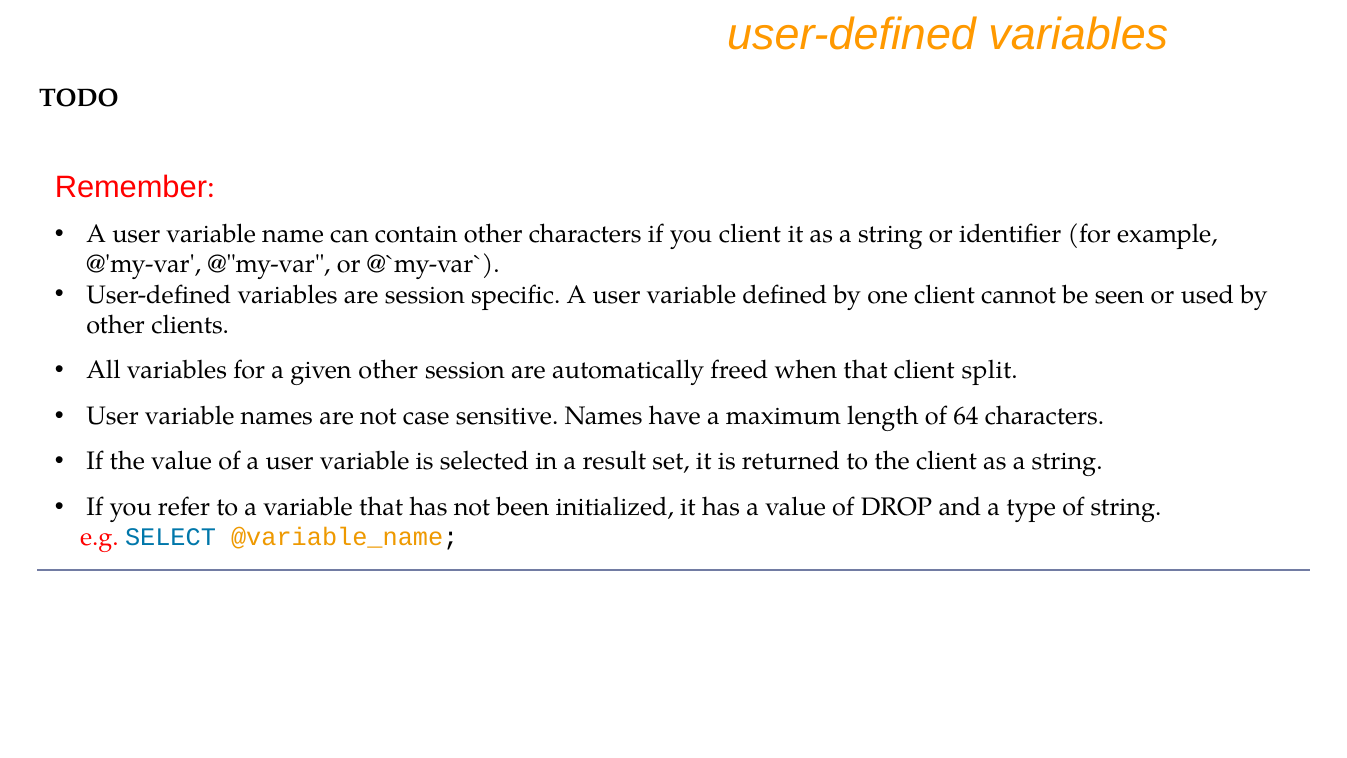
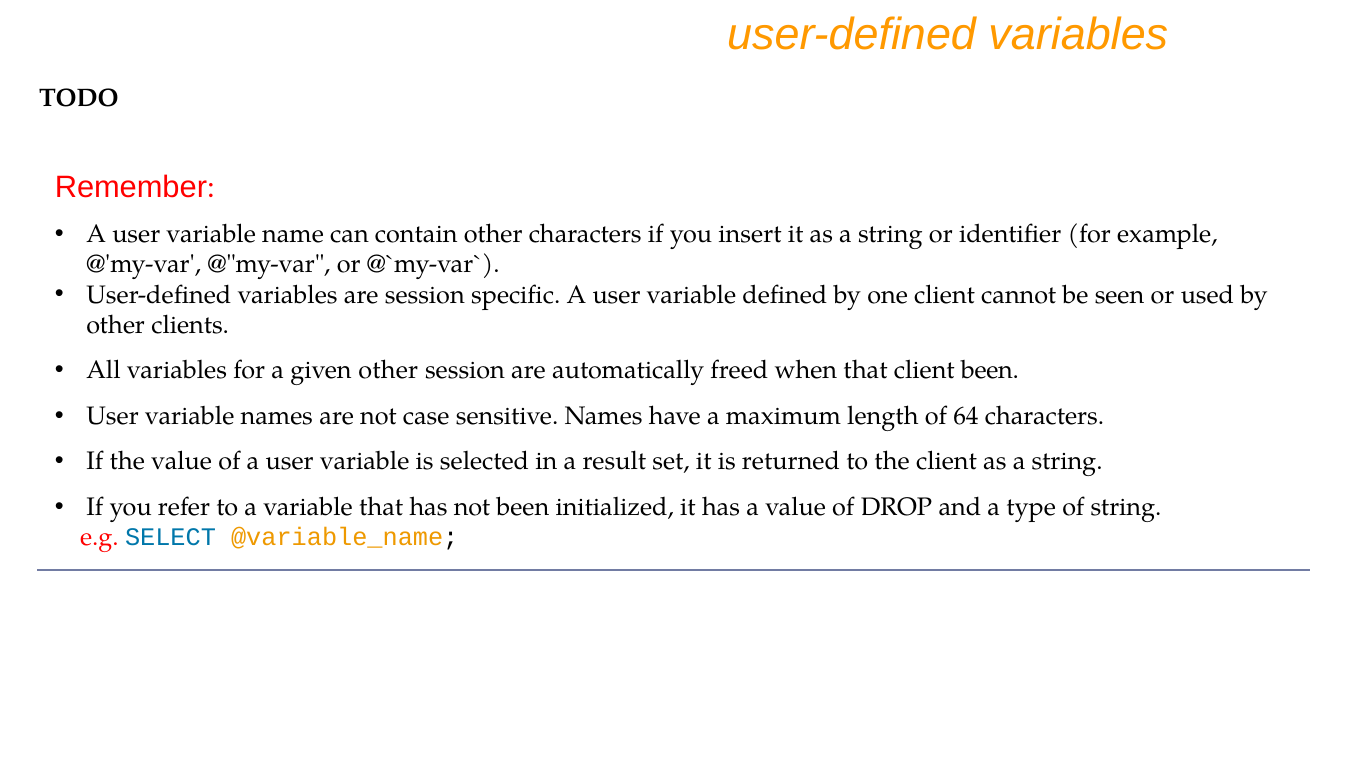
you client: client -> insert (750, 234)
client split: split -> been (990, 370)
